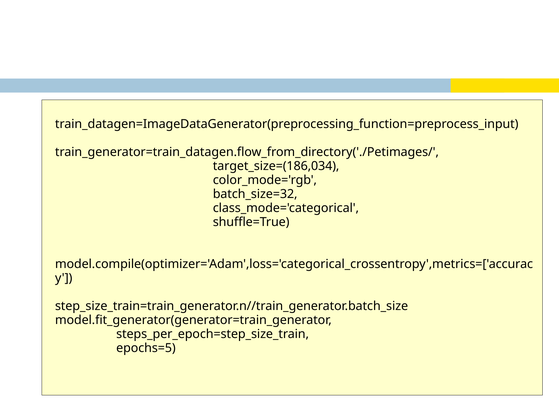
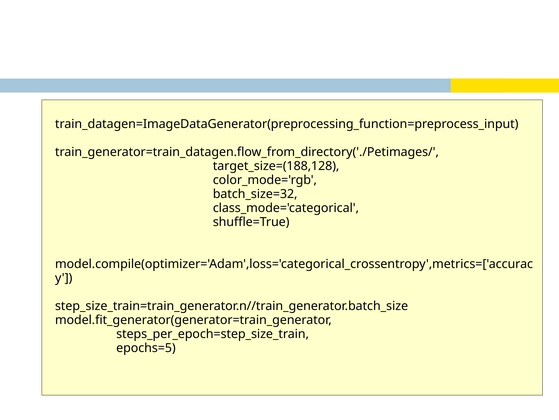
target_size=(186,034: target_size=(186,034 -> target_size=(188,128 (276, 166)
